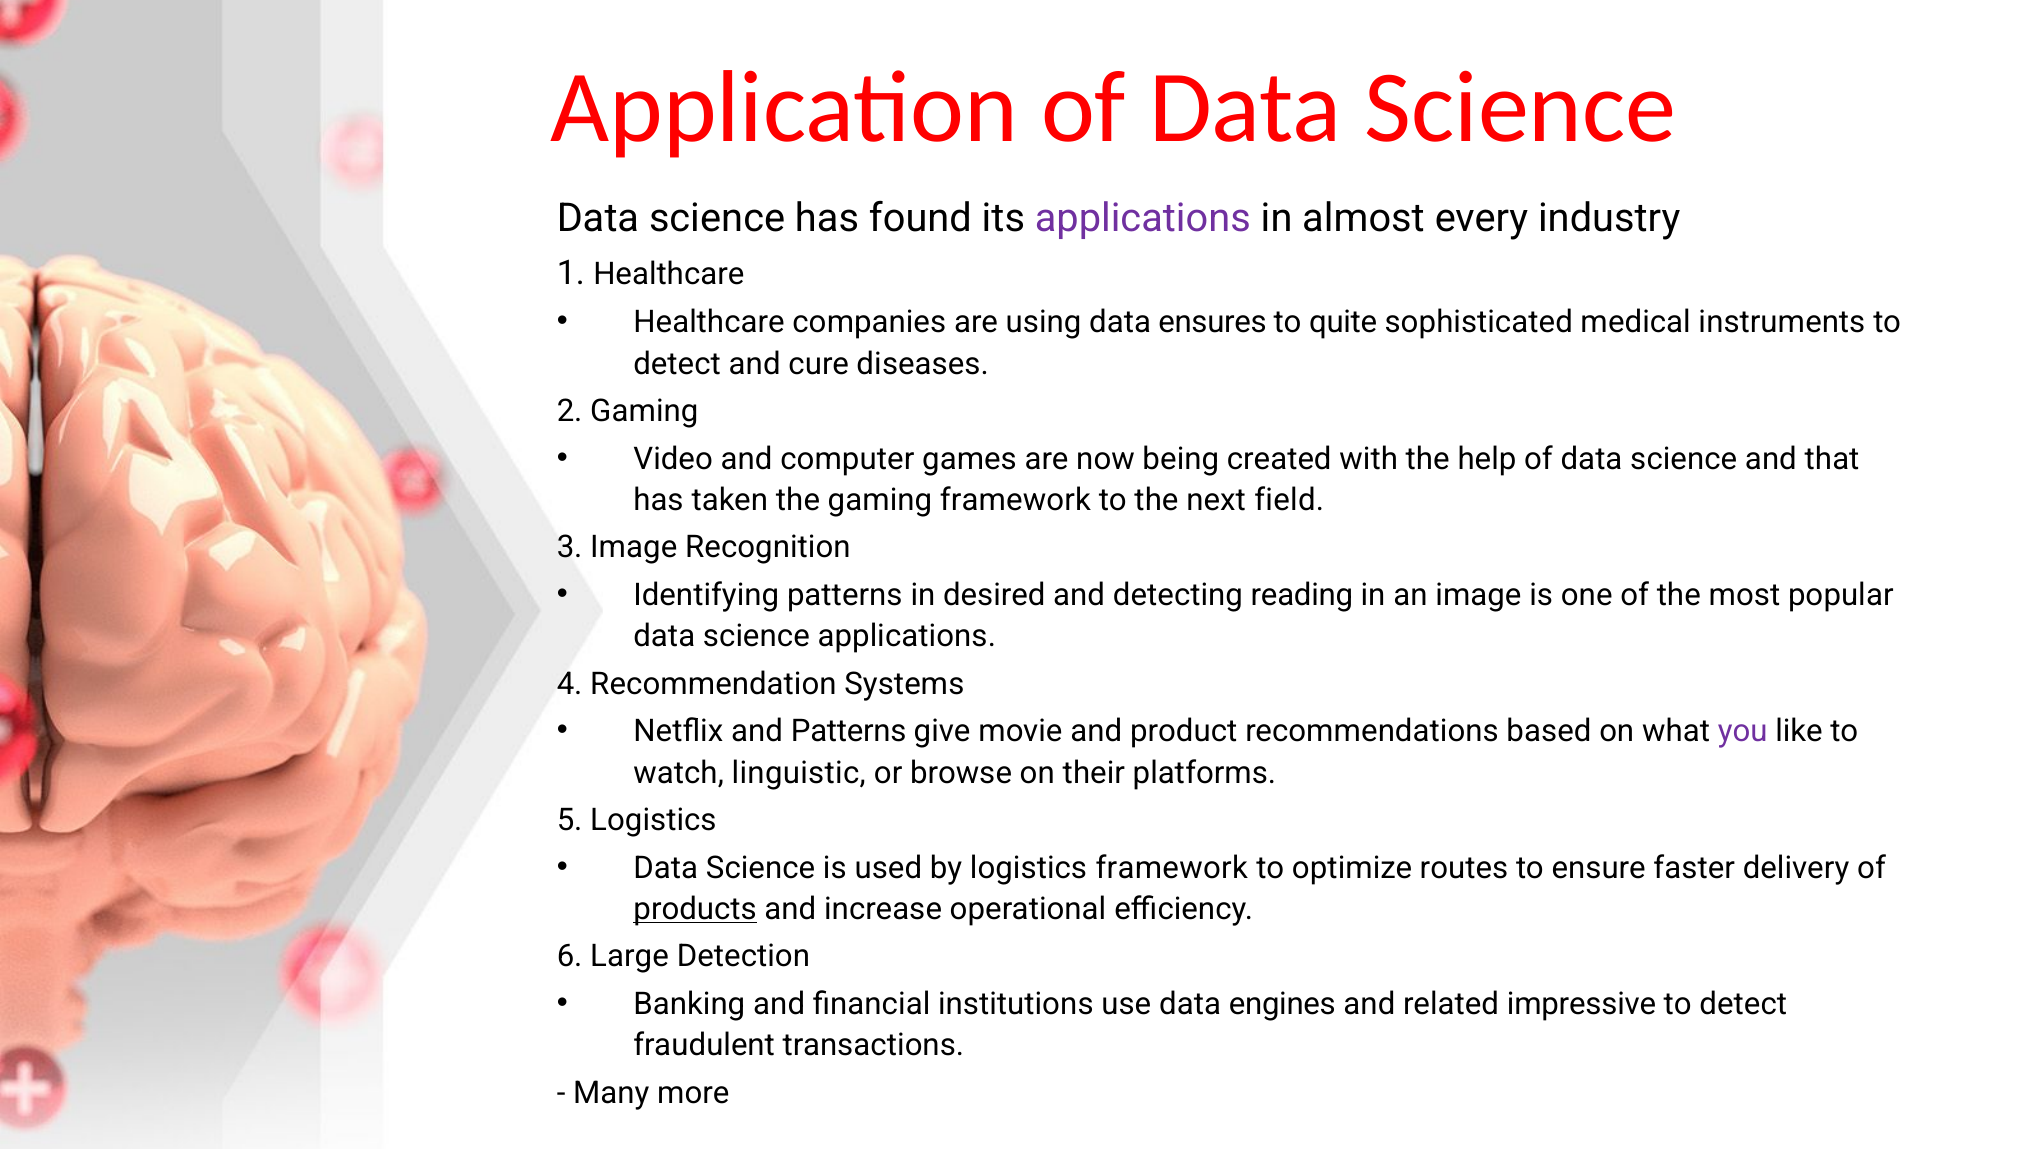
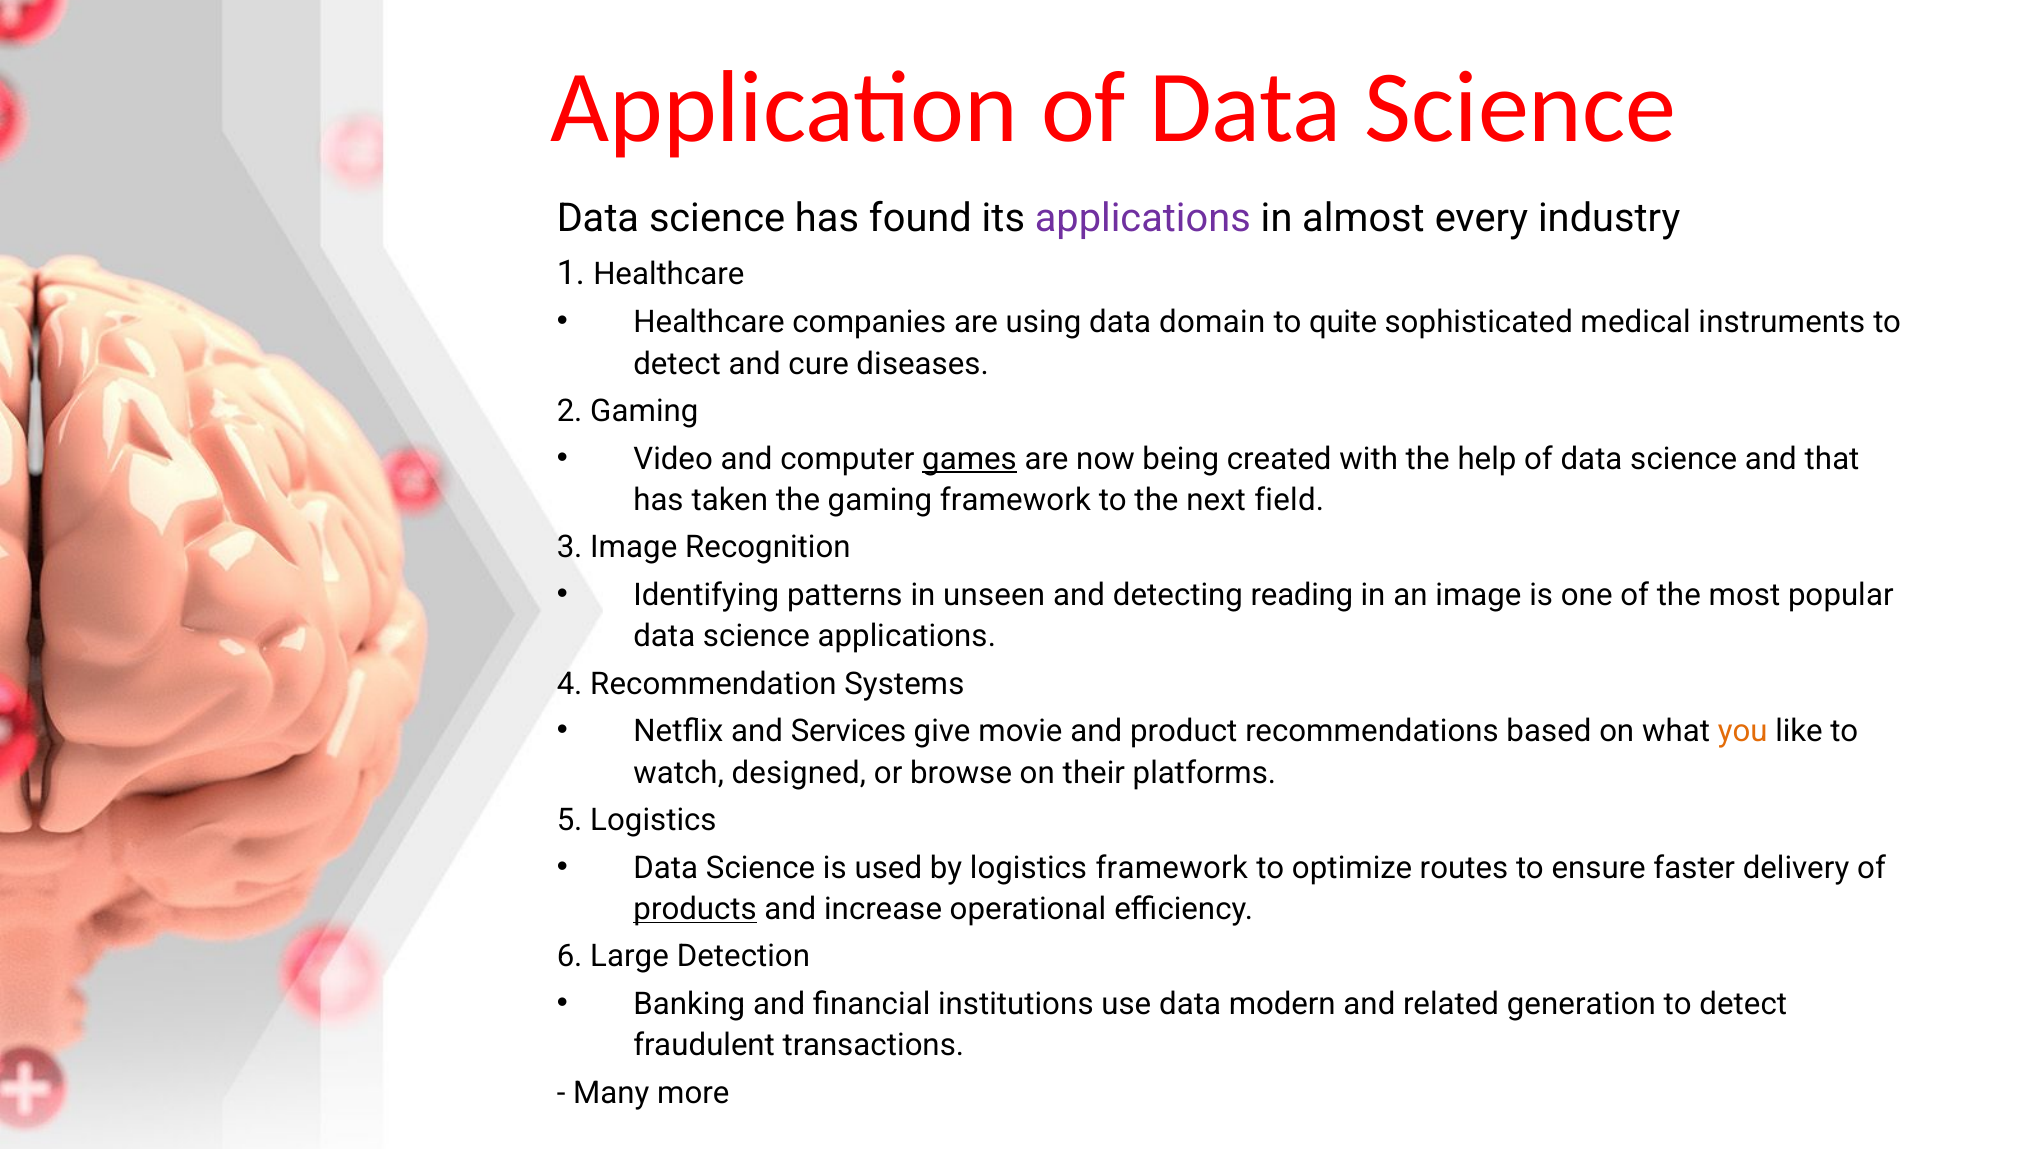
ensures: ensures -> domain (1212, 323)
games underline: none -> present (970, 459)
desired: desired -> unseen (994, 595)
and Patterns: Patterns -> Services (849, 732)
you colour: purple -> orange (1743, 732)
linguistic: linguistic -> designed (799, 773)
engines: engines -> modern (1282, 1004)
impressive: impressive -> generation (1581, 1004)
